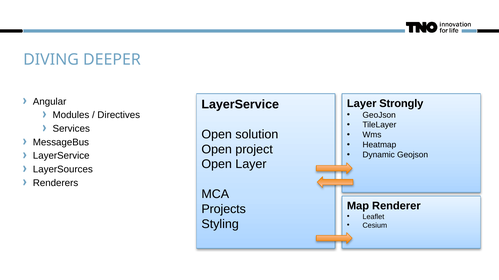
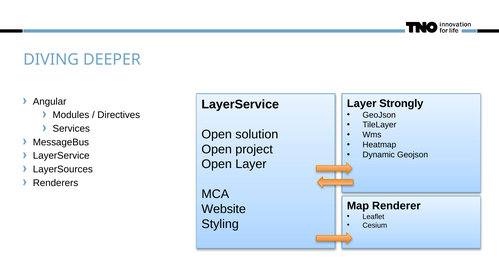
Projects: Projects -> Website (224, 210)
